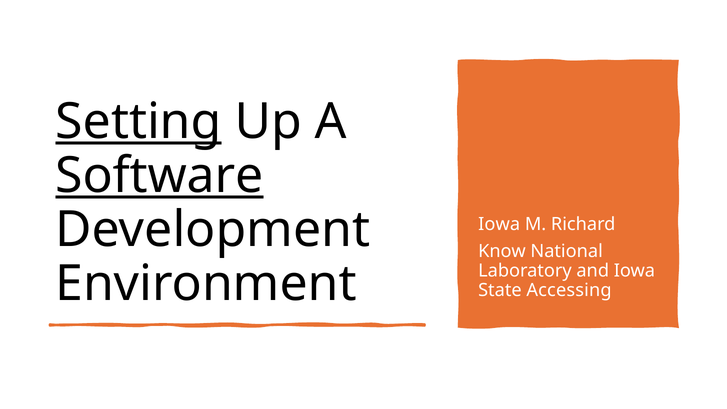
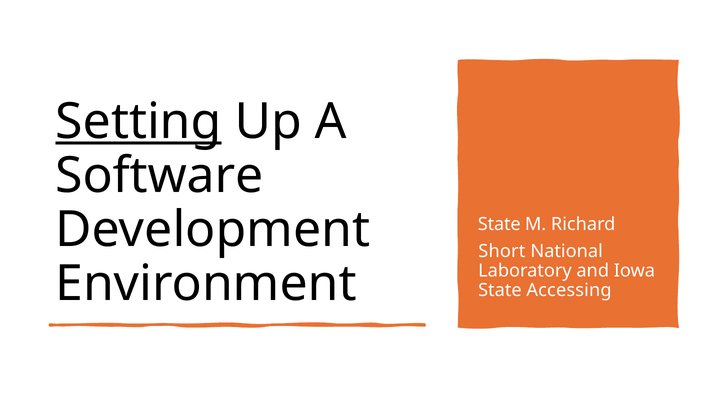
Software underline: present -> none (159, 176)
Iowa: Iowa -> State (499, 224)
Know: Know -> Short (502, 251)
